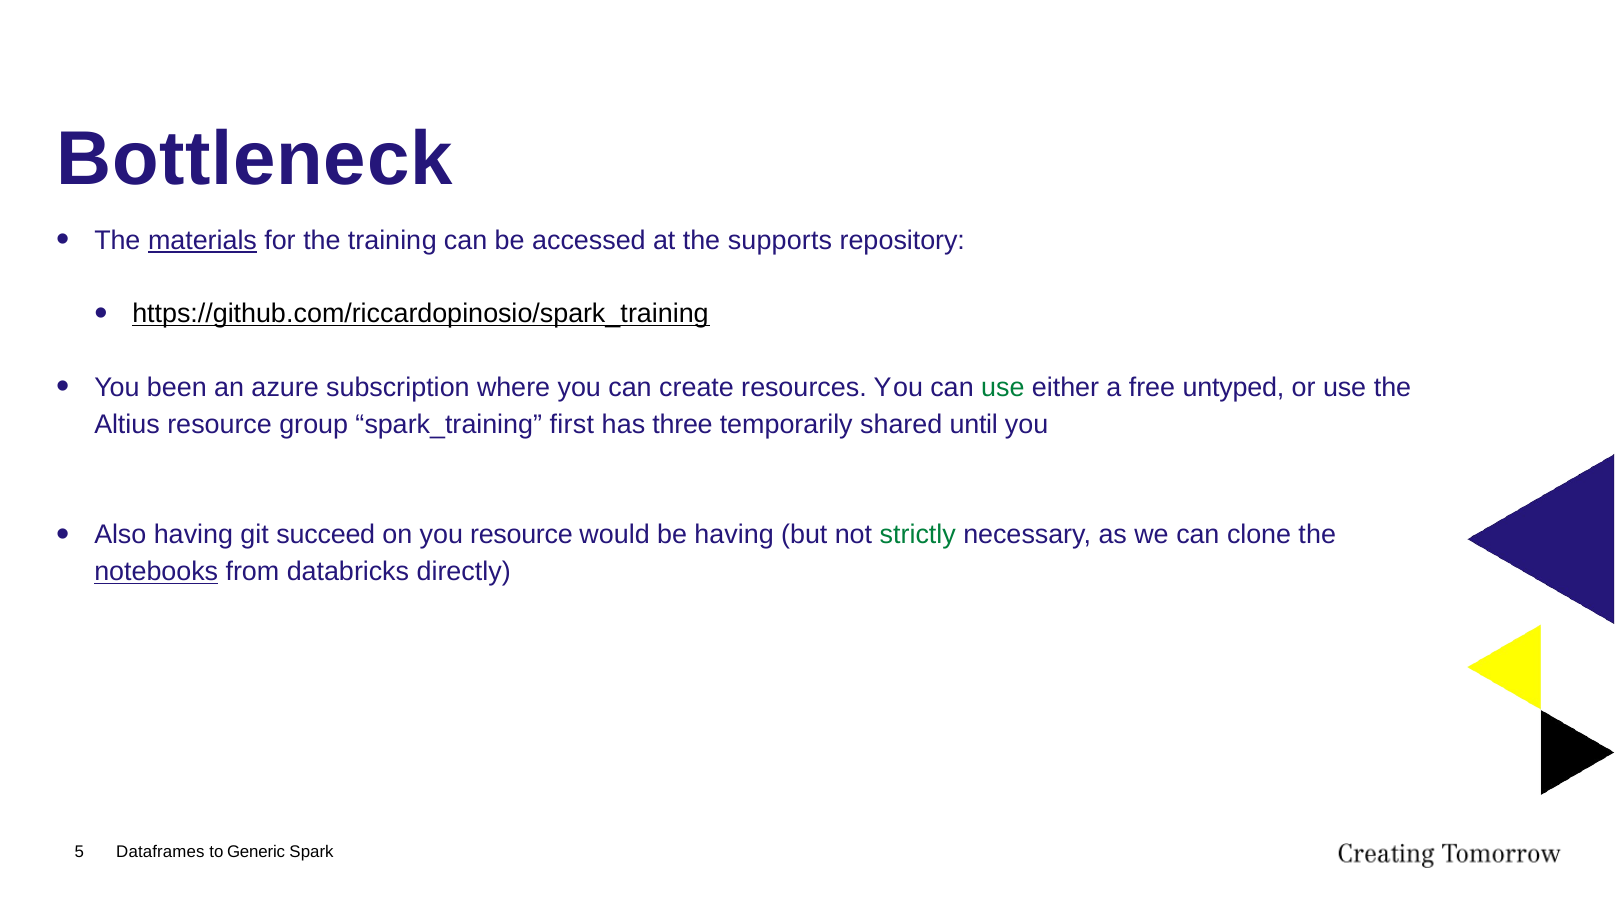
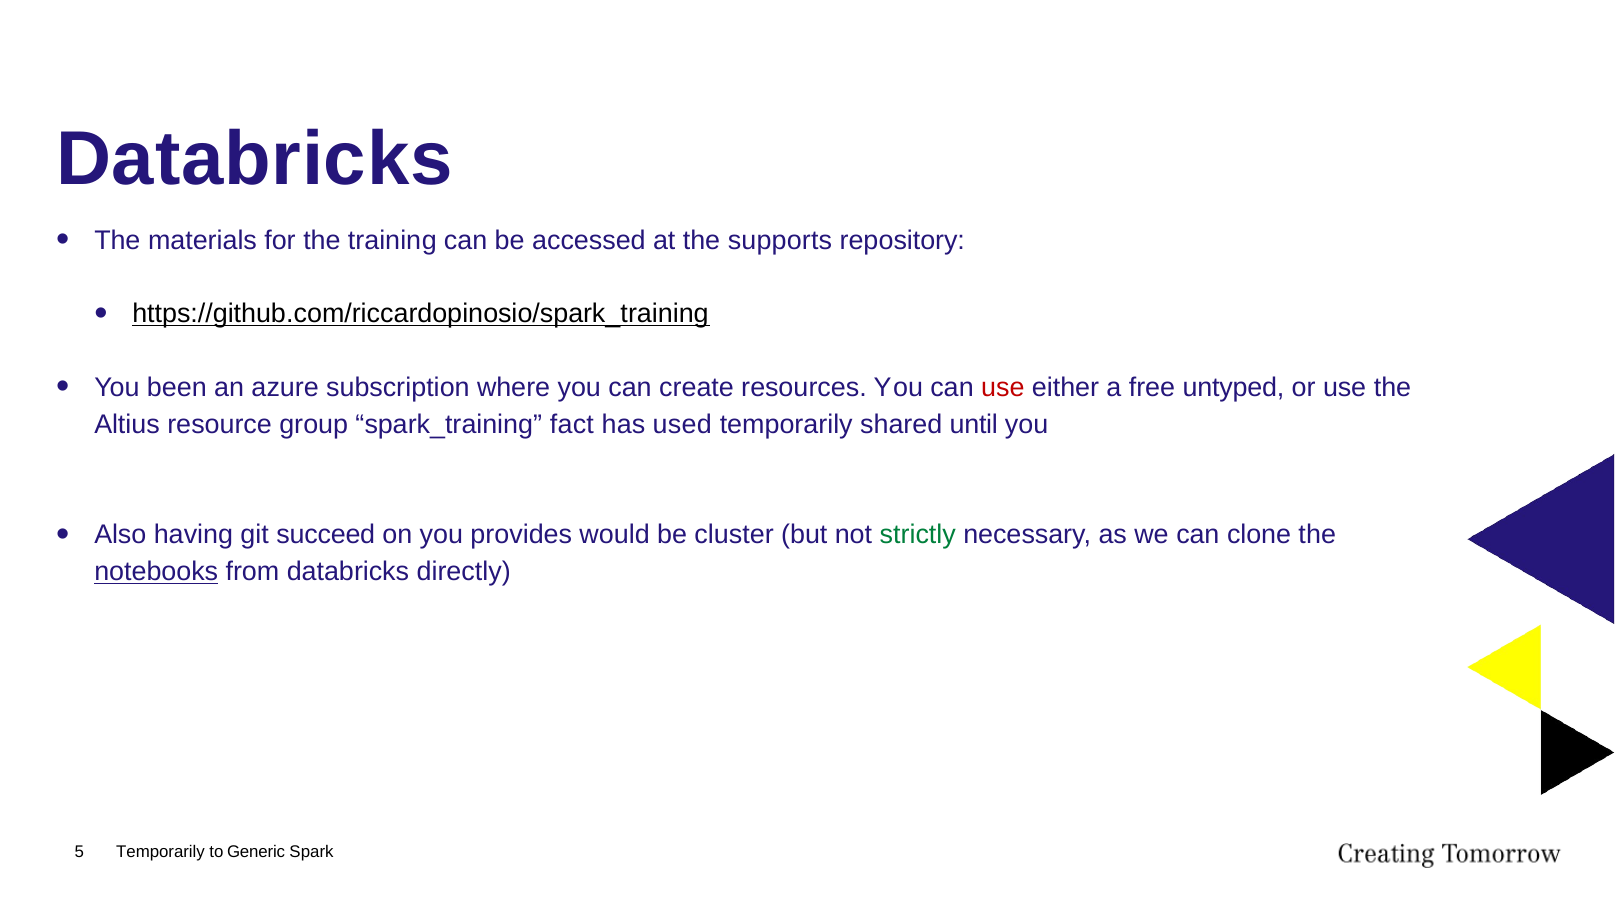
Bottleneck: Bottleneck -> Databricks (254, 159)
materials underline: present -> none (202, 240)
use colour: green -> red (1003, 387)
first: first -> fact (572, 424)
three: three -> used (682, 424)
you resource: resource -> provides (521, 535)
be having: having -> cluster (734, 535)
Dataframes: Dataframes -> Temporarily (160, 851)
